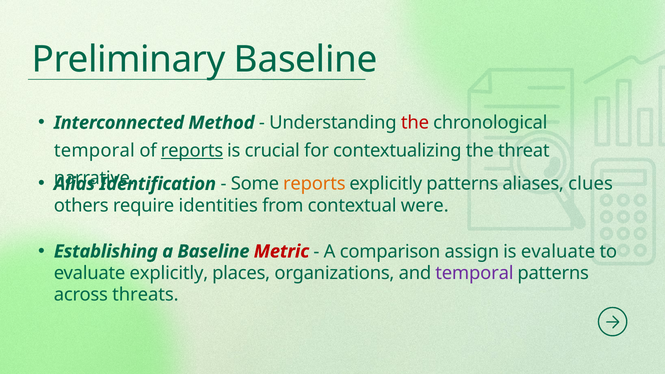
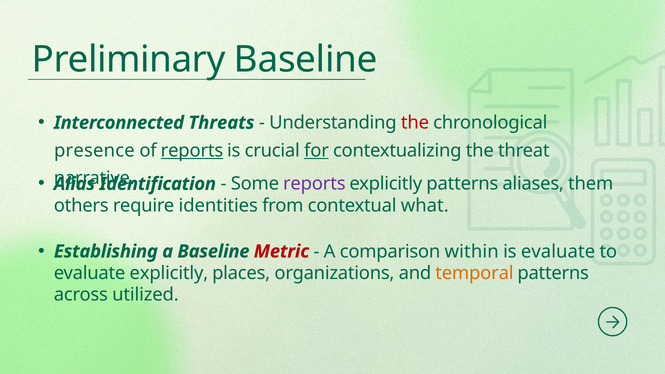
Method: Method -> Threats (221, 123)
temporal: temporal -> presence (94, 150)
for underline: none -> present (316, 150)
reports colour: orange -> purple (314, 184)
clues: clues -> them (591, 184)
were: were -> what (425, 206)
assign: assign -> within (472, 251)
temporal colour: purple -> orange (474, 273)
threats: threats -> utilized (145, 295)
